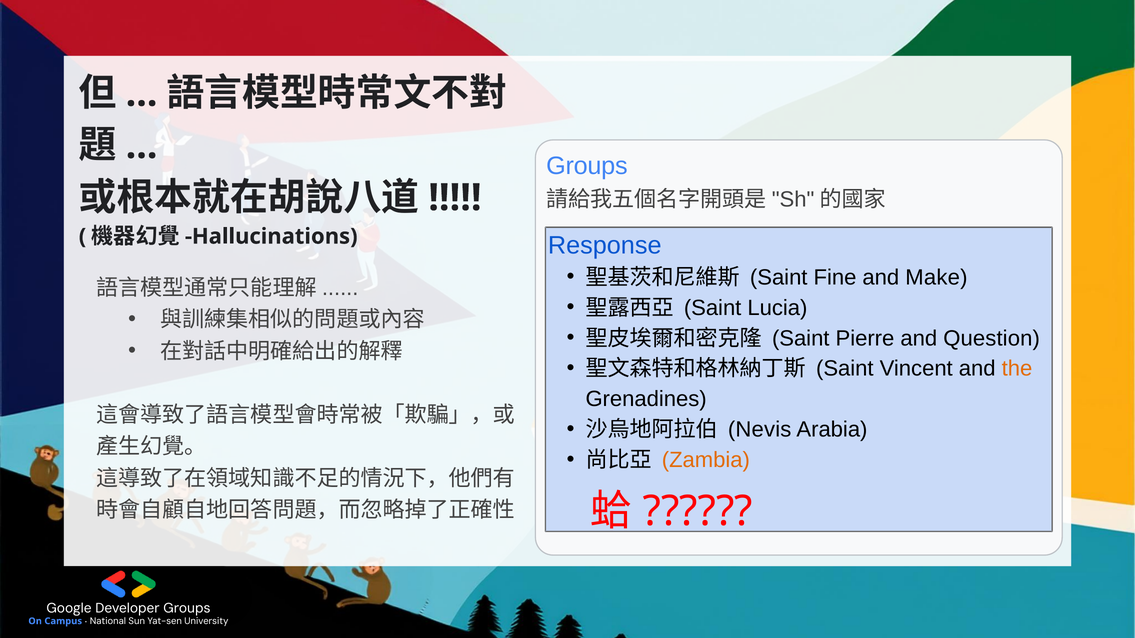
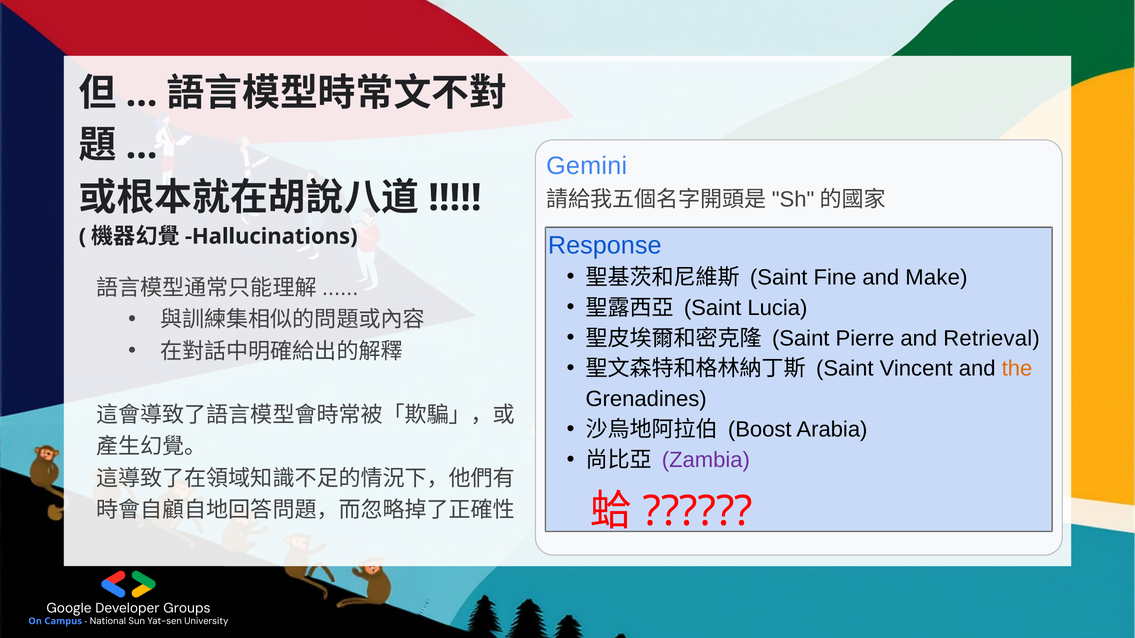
Groups: Groups -> Gemini (587, 166)
Question: Question -> Retrieval (992, 338)
Nevis: Nevis -> Boost (760, 430)
Zambia colour: orange -> purple (706, 460)
